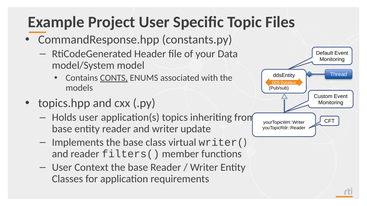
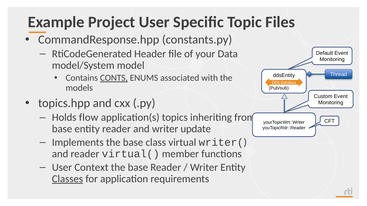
Holds user: user -> flow (89, 118)
filters(: filters( -> virtual( (131, 154)
Classes underline: none -> present (67, 179)
